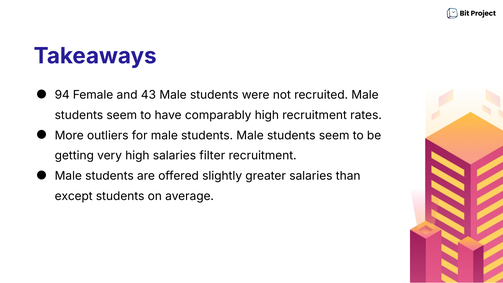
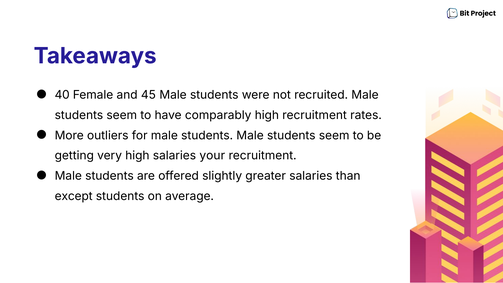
94: 94 -> 40 (62, 95)
43: 43 -> 45 (148, 95)
filter: filter -> your (212, 156)
